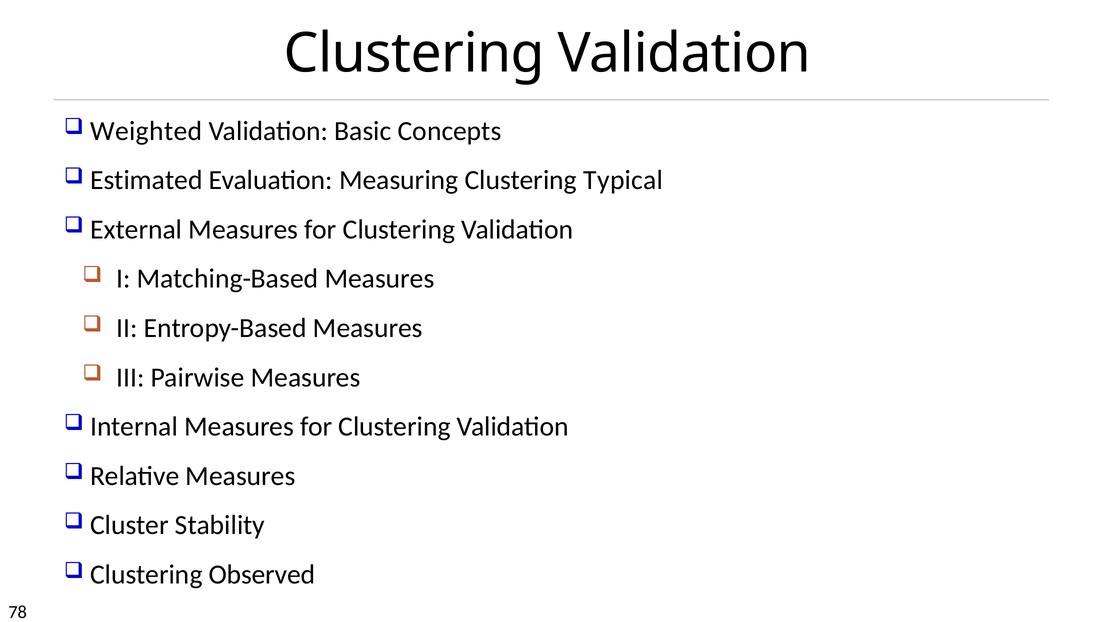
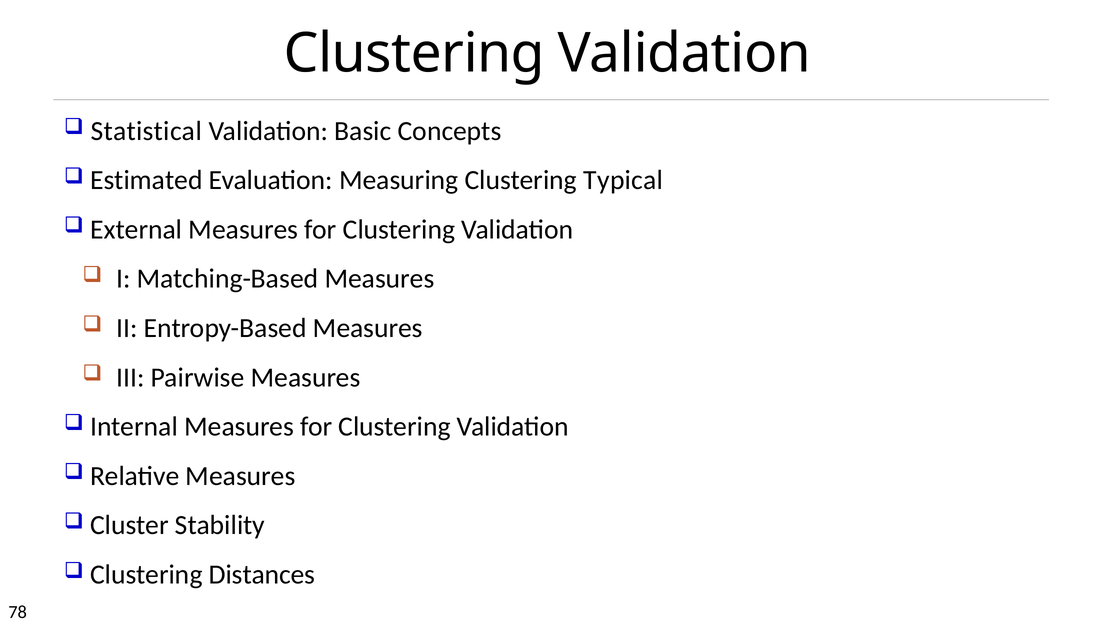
Weighted: Weighted -> Statistical (146, 131)
Observed: Observed -> Distances (262, 575)
